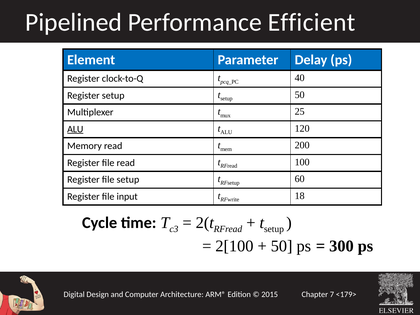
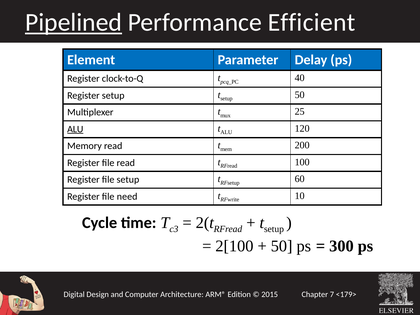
Pipelined underline: none -> present (74, 22)
input: input -> need (127, 196)
18: 18 -> 10 (300, 196)
